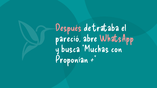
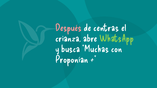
trataba: trataba -> centras (106, 28)
pareció: pareció -> crianza (68, 39)
WhatsApp colour: pink -> light green (117, 39)
